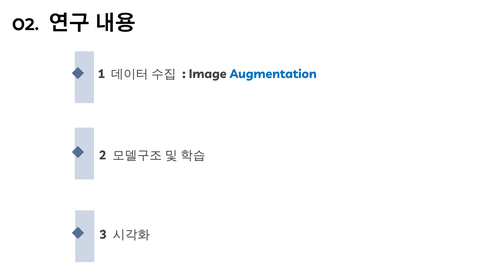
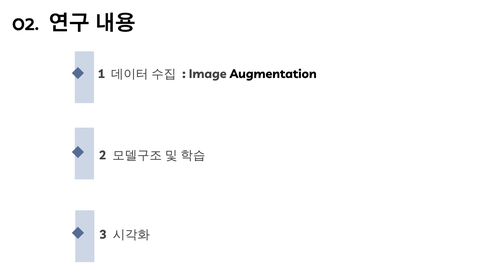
Augmentation colour: blue -> black (273, 74)
